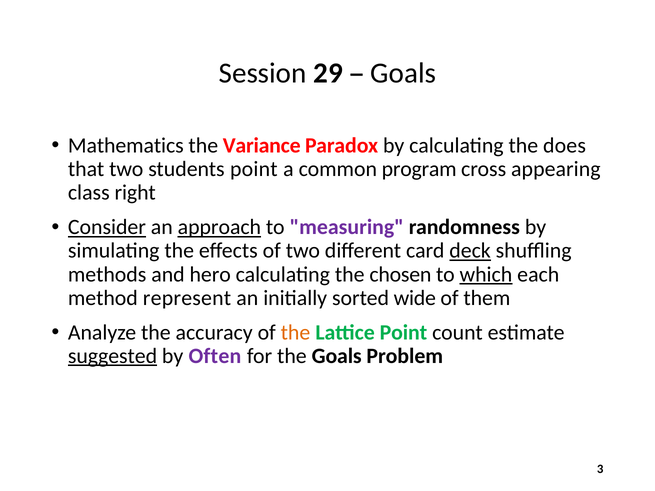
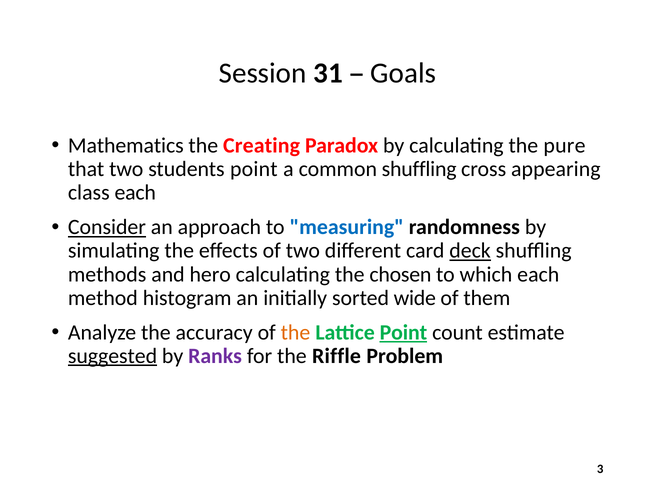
29: 29 -> 31 (328, 73)
Variance: Variance -> Creating (262, 146)
does: does -> pure (564, 146)
common program: program -> shuffling (419, 169)
class right: right -> each (135, 193)
approach underline: present -> none (219, 227)
measuring colour: purple -> blue (347, 227)
which underline: present -> none (486, 274)
represent: represent -> histogram (187, 298)
Point underline: none -> present (403, 333)
Often: Often -> Ranks (215, 356)
the Goals: Goals -> Riffle (337, 356)
